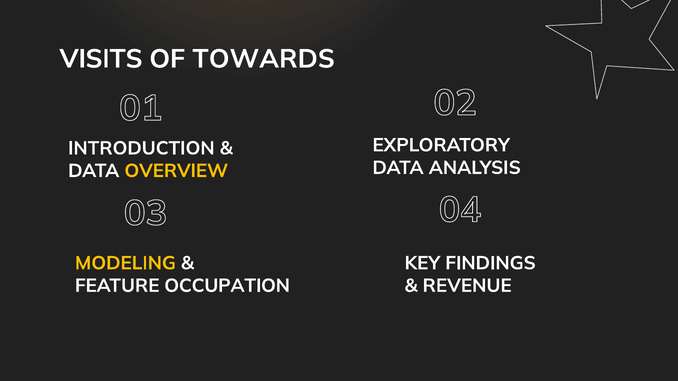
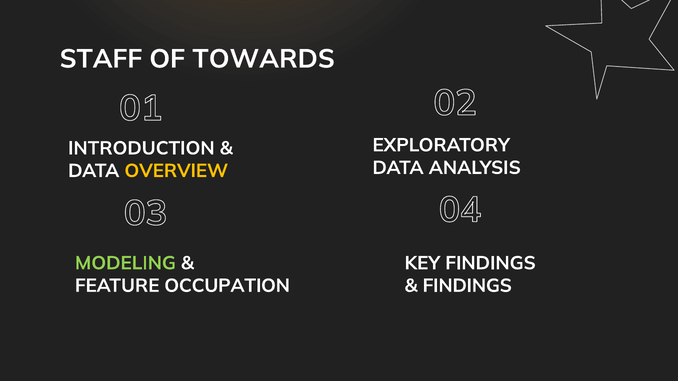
VISITS: VISITS -> STAFF (101, 59)
MODELING colour: yellow -> light green (125, 263)
REVENUE: REVENUE -> FINDINGS (467, 286)
